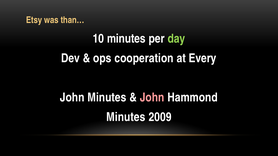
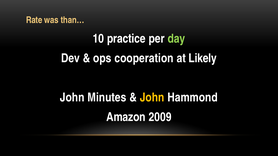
Etsy: Etsy -> Rate (34, 20)
10 minutes: minutes -> practice (126, 39)
Every: Every -> Likely (203, 58)
John colour: pink -> yellow (152, 98)
Minutes: Minutes -> Amazon (126, 117)
